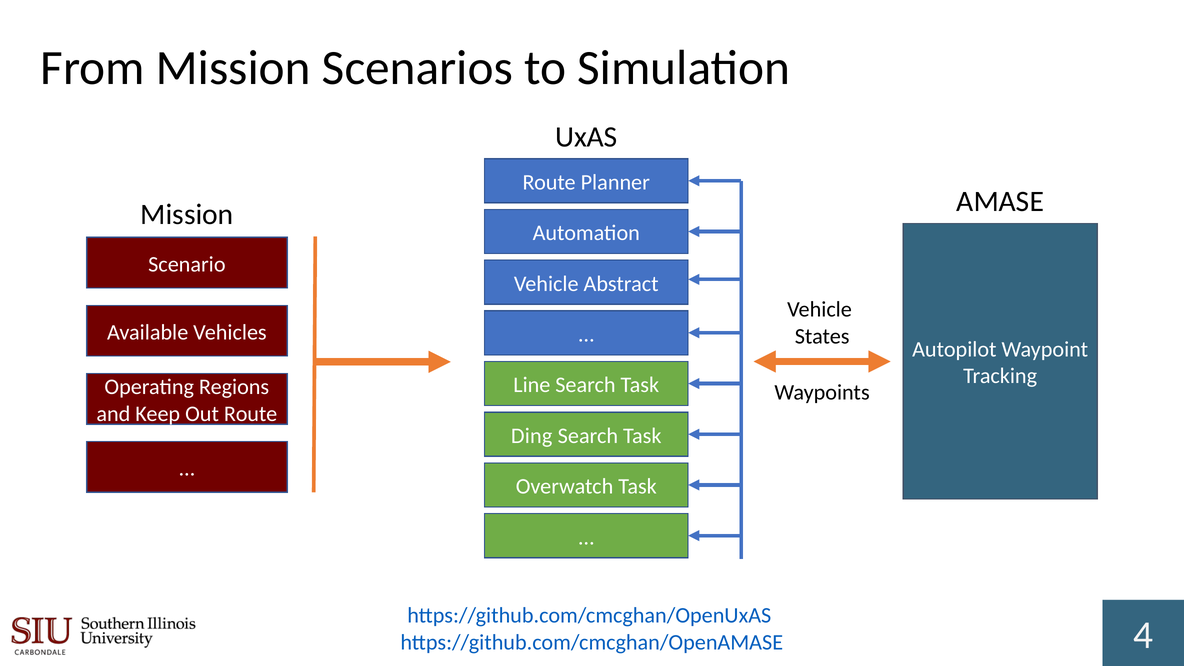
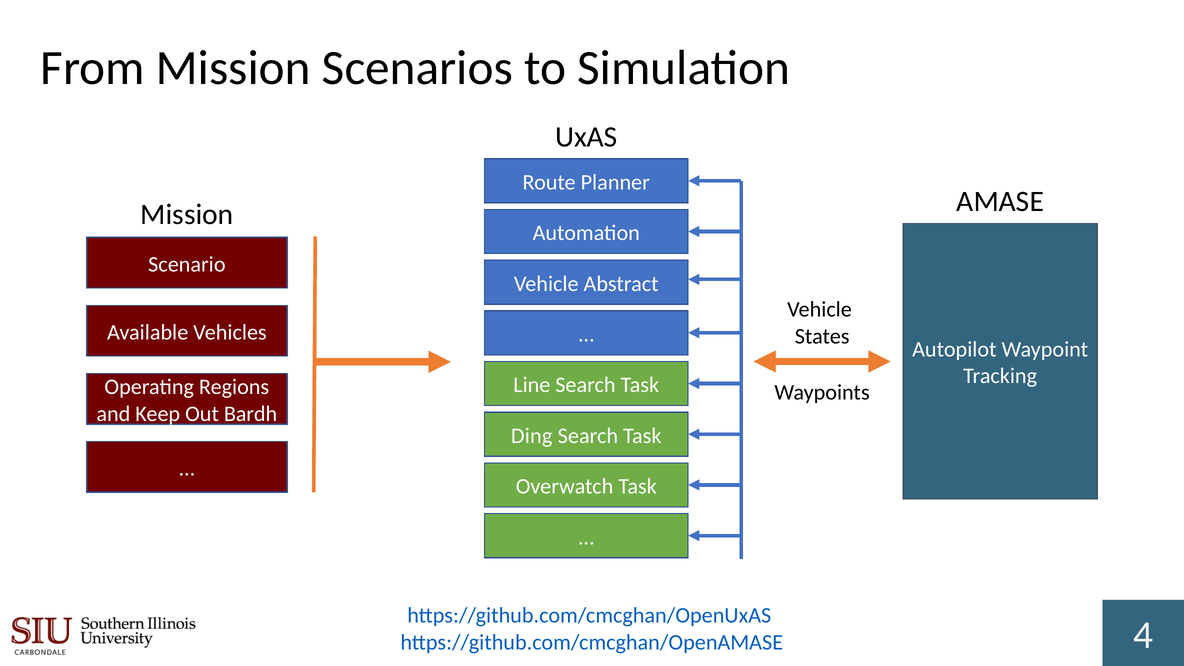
Out Route: Route -> Bardh (251, 414)
